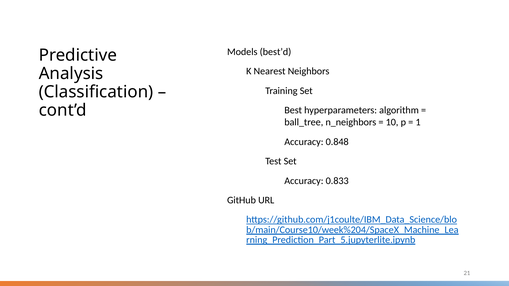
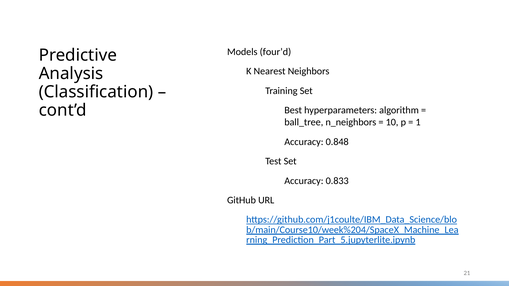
best’d: best’d -> four’d (275, 52)
